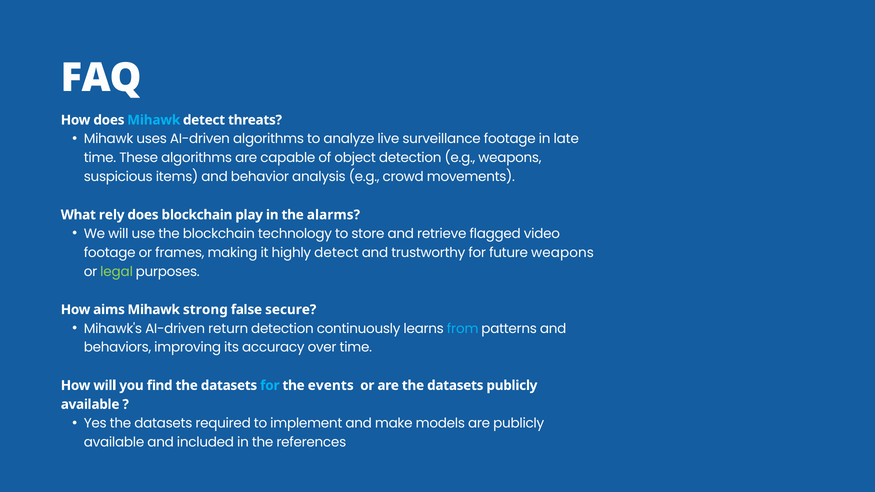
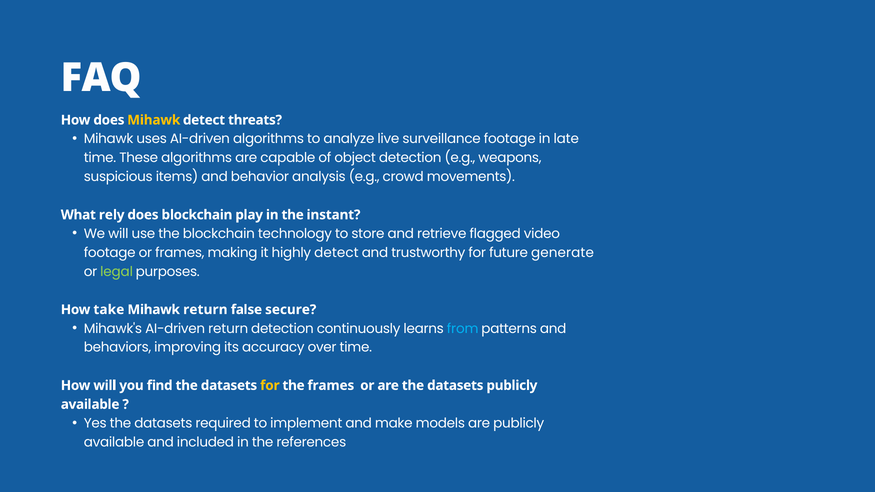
Mihawk colour: light blue -> yellow (154, 120)
alarms: alarms -> instant (334, 215)
future weapons: weapons -> generate (562, 253)
aims: aims -> take (109, 310)
Mihawk strong: strong -> return (205, 310)
for colour: light blue -> yellow (270, 386)
the events: events -> frames (331, 386)
